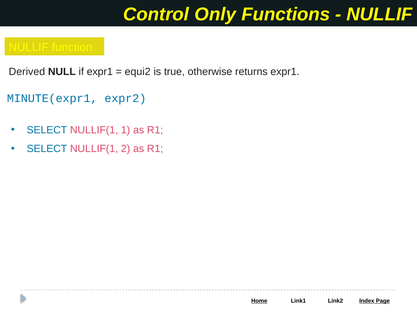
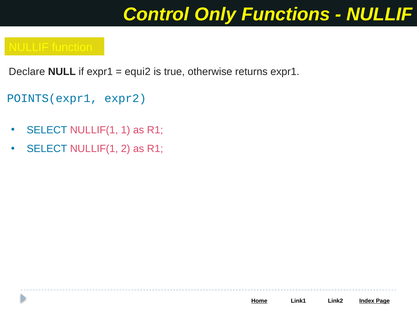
Derived: Derived -> Declare (27, 72)
MINUTE(expr1: MINUTE(expr1 -> POINTS(expr1 (52, 98)
